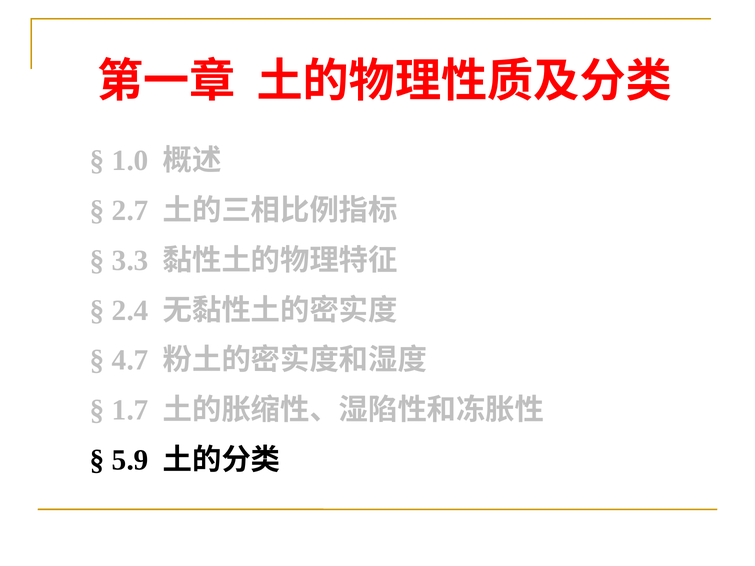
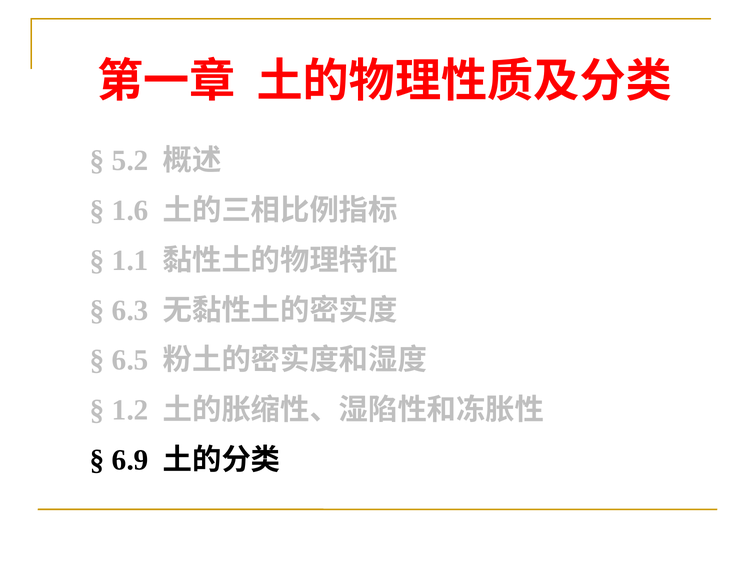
1.0: 1.0 -> 5.2 (130, 161)
2.7: 2.7 -> 1.6 (130, 211)
3.3: 3.3 -> 1.1 (130, 261)
2.4: 2.4 -> 6.3 (130, 311)
4.7: 4.7 -> 6.5 (130, 360)
1.7: 1.7 -> 1.2 (130, 410)
5.9: 5.9 -> 6.9 (130, 460)
